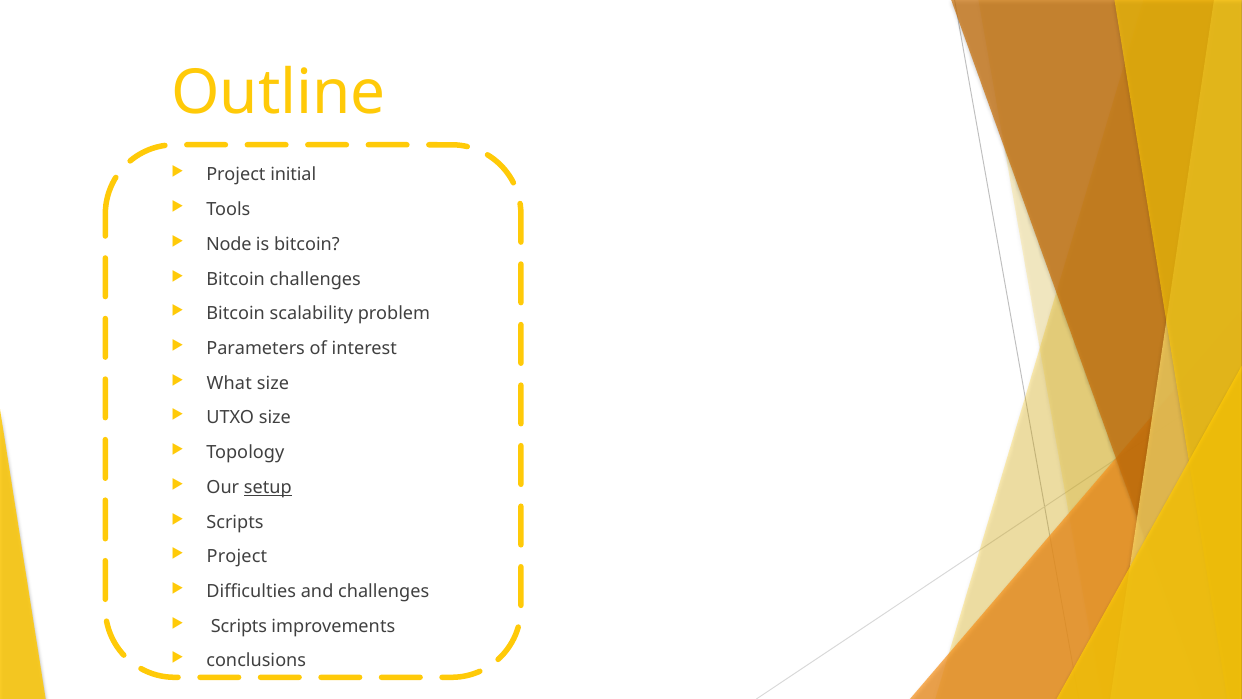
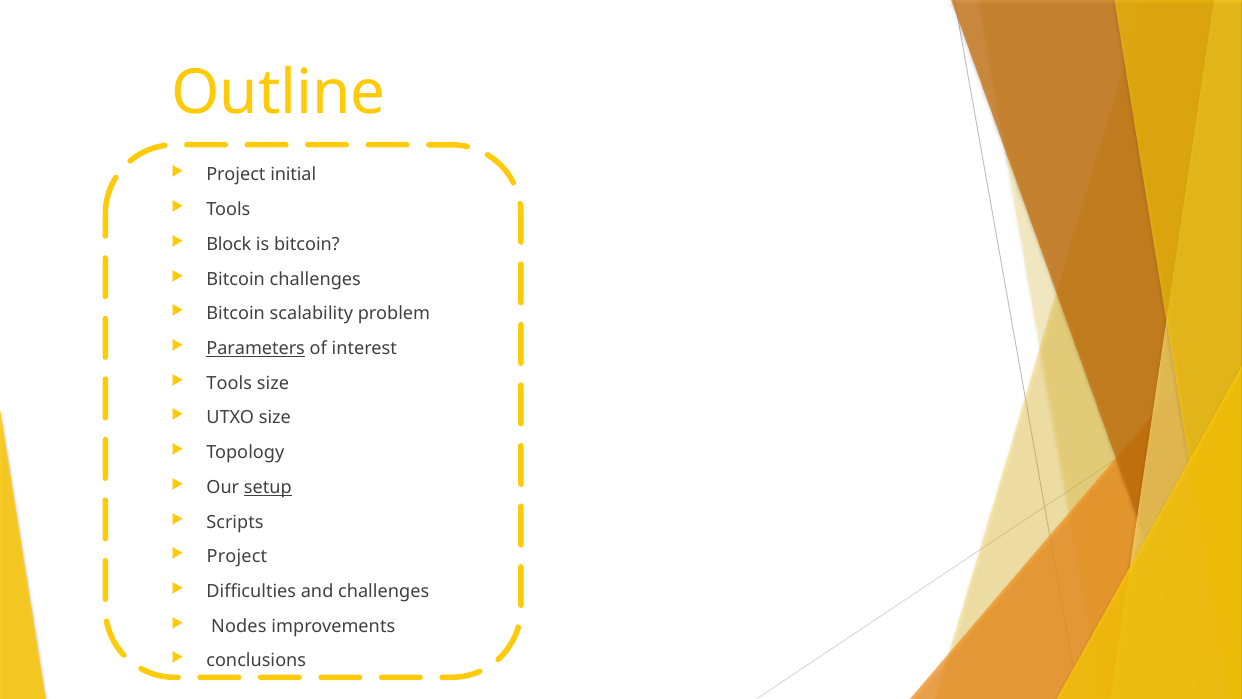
Node: Node -> Block (229, 244)
Parameters underline: none -> present (256, 348)
What: What -> Tools (229, 383)
Scripts: Scripts -> Nodes (239, 626)
